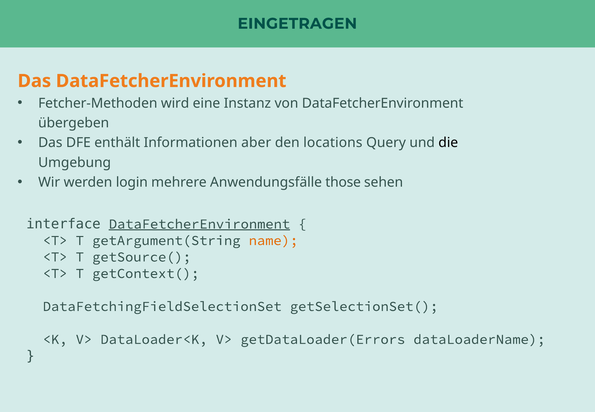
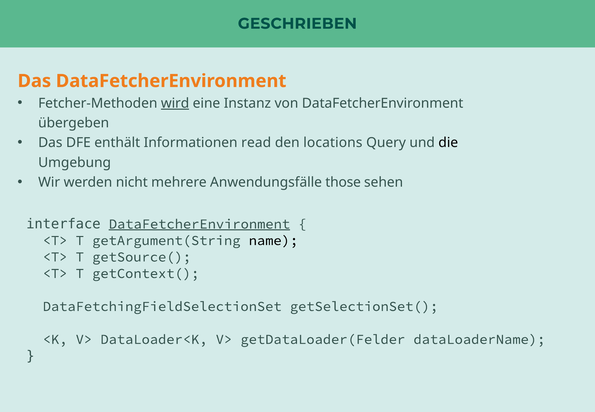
EINGETRAGEN: EINGETRAGEN -> GESCHRIEBEN (297, 24)
wird underline: none -> present (175, 103)
aber: aber -> read (256, 143)
login: login -> nicht (132, 182)
name colour: orange -> black (273, 240)
getDataLoader(Errors: getDataLoader(Errors -> getDataLoader(Felder (323, 339)
